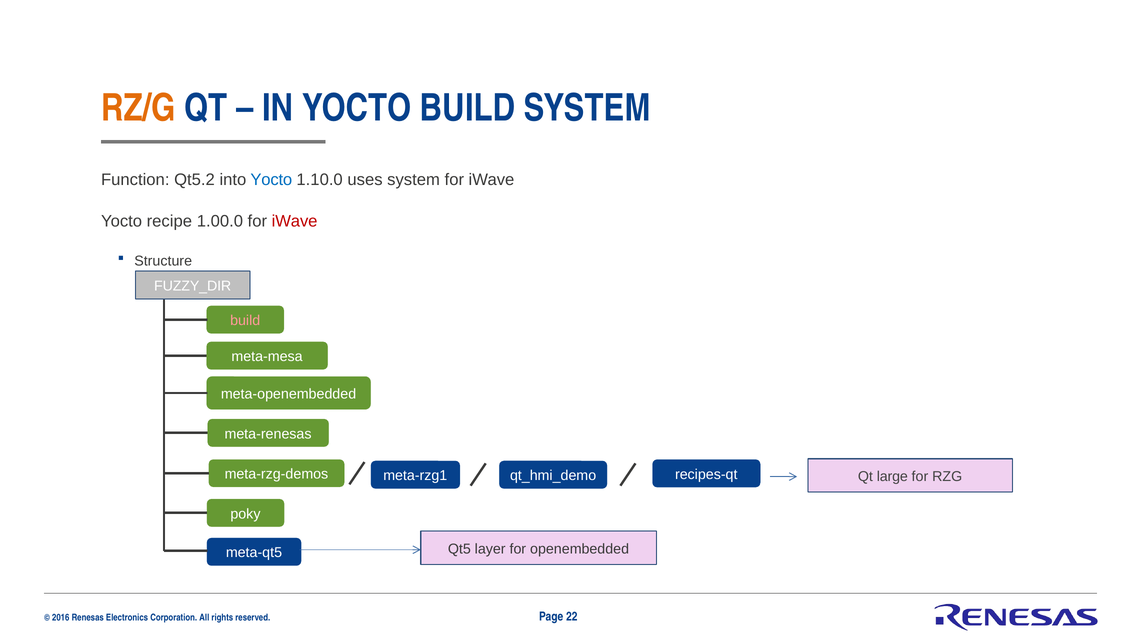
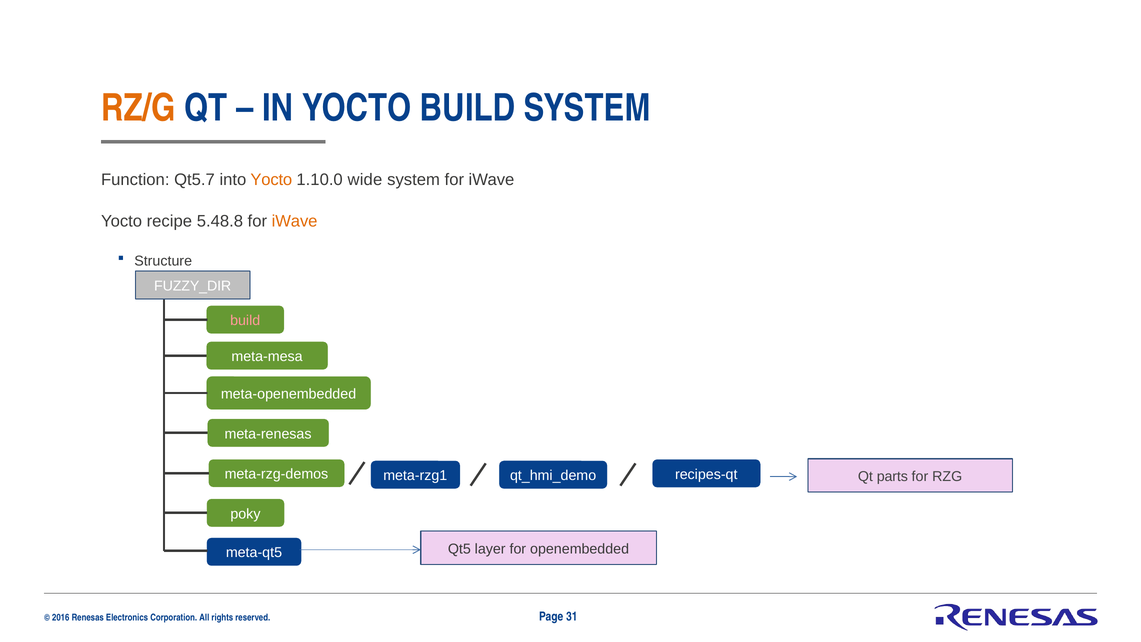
Qt5.2: Qt5.2 -> Qt5.7 (194, 180)
Yocto colour: blue -> orange (271, 180)
uses: uses -> wide (365, 180)
1.00.0: 1.00.0 -> 5.48.8 (220, 221)
iWave colour: red -> orange (295, 221)
large: large -> parts (892, 476)
22: 22 -> 31 (572, 616)
